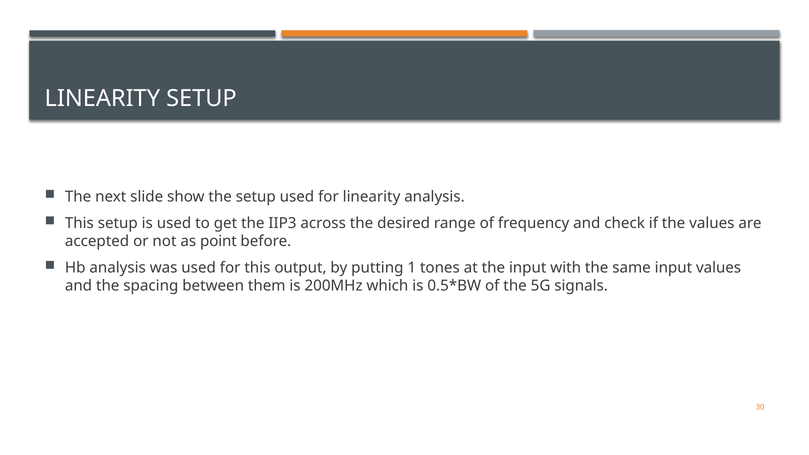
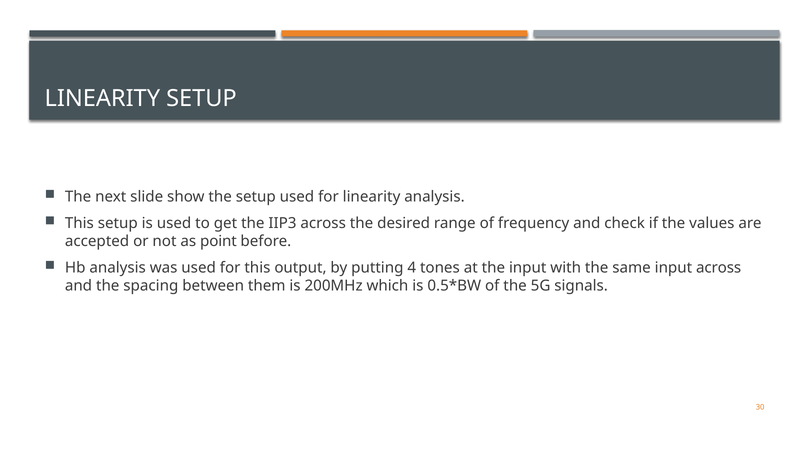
1: 1 -> 4 (412, 268)
input values: values -> across (719, 268)
